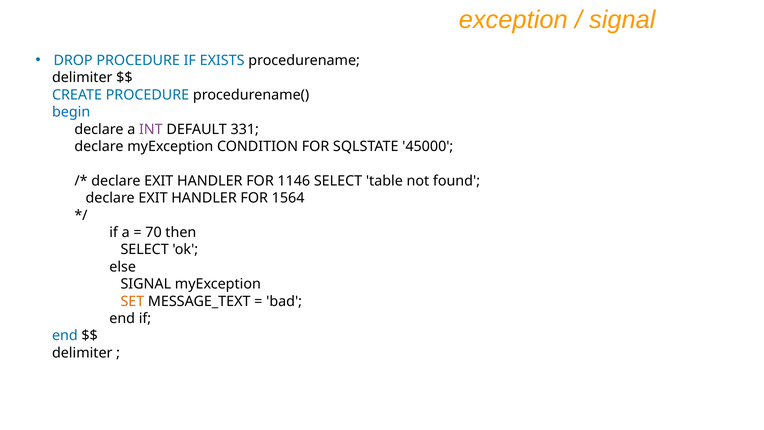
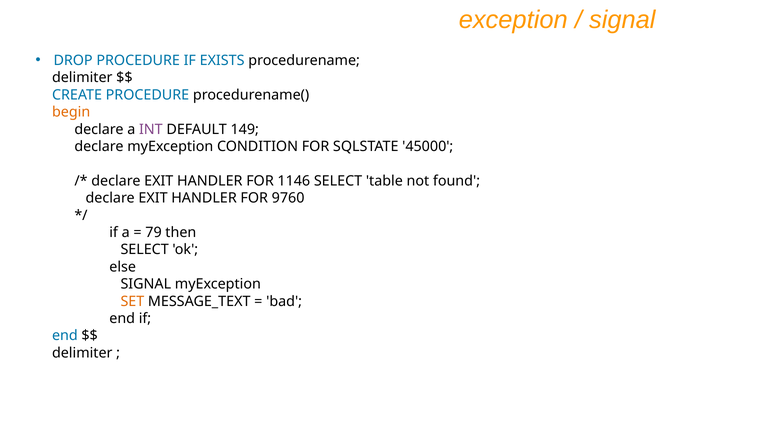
begin colour: blue -> orange (71, 112)
331: 331 -> 149 (245, 129)
1564: 1564 -> 9760 (288, 198)
70: 70 -> 79 (154, 232)
